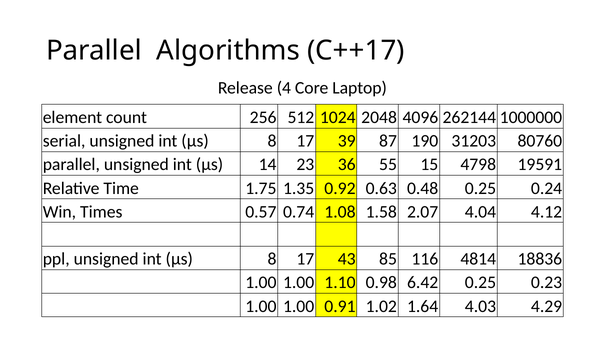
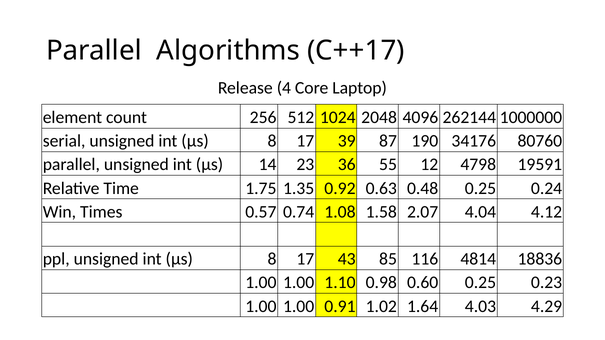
31203: 31203 -> 34176 (474, 141)
15: 15 -> 12 (429, 165)
6.42: 6.42 -> 0.60 (423, 283)
